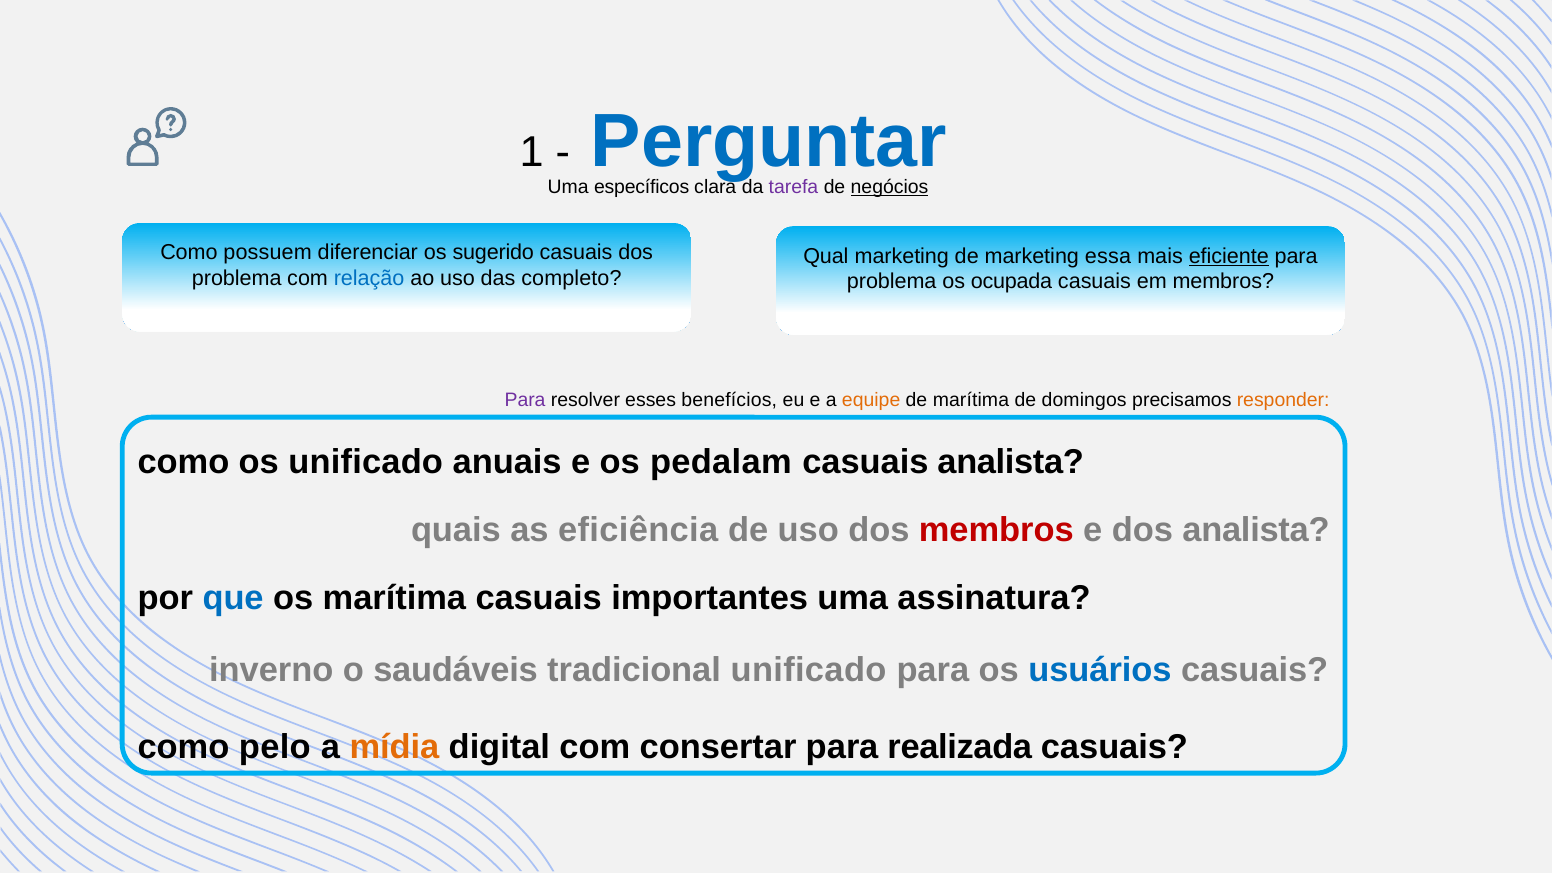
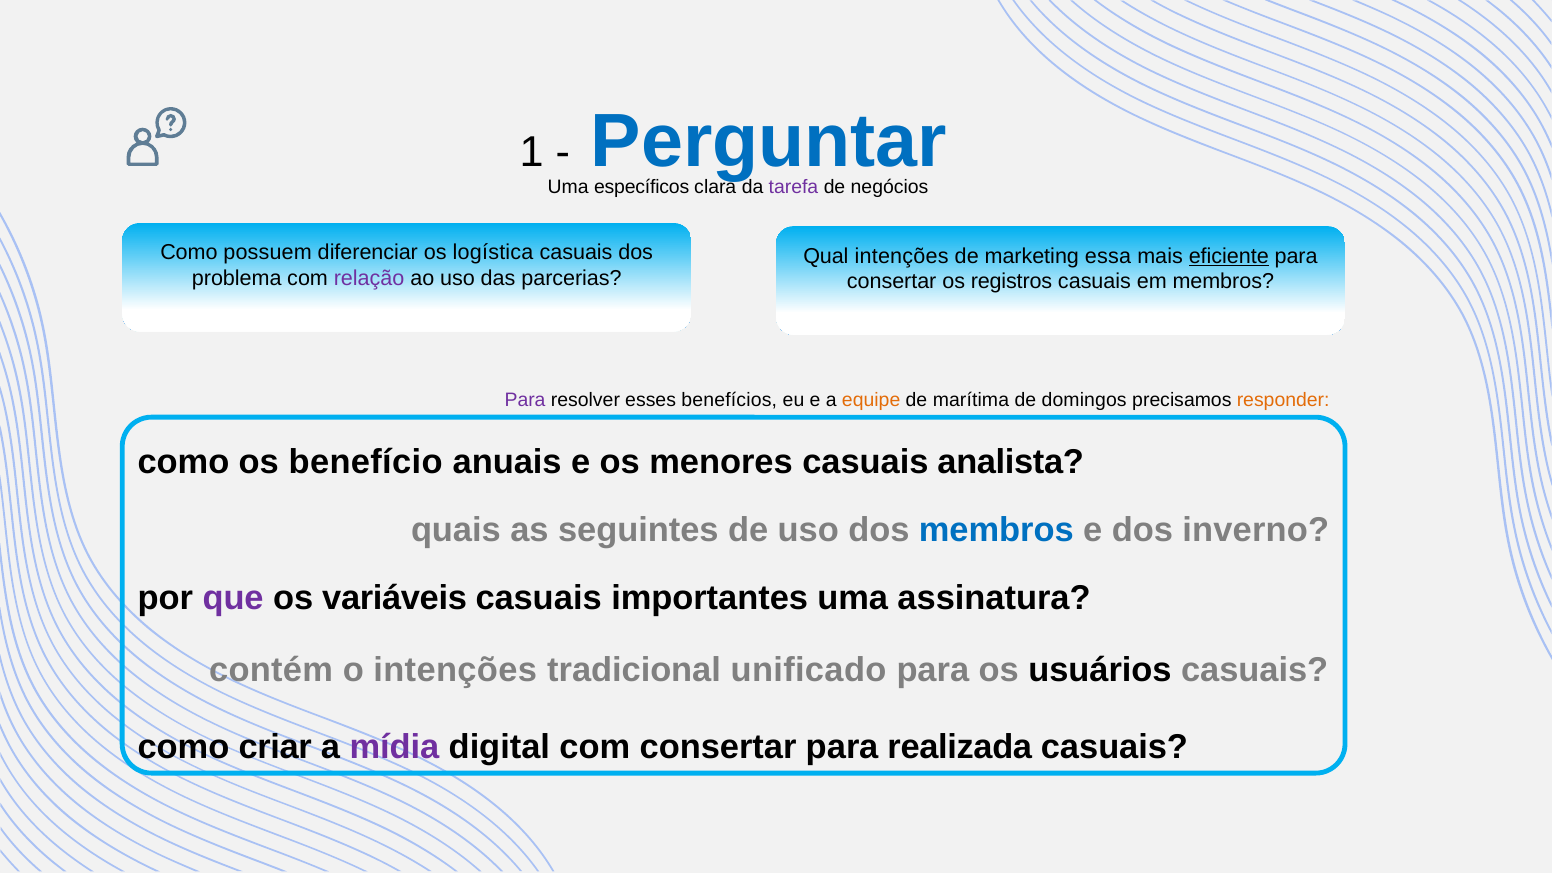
negócios underline: present -> none (890, 187)
sugerido: sugerido -> logística (493, 253)
Qual marketing: marketing -> intenções (902, 256)
relação colour: blue -> purple (369, 279)
completo: completo -> parcerias (572, 279)
problema: problema -> consertar (892, 282)
ocupada: ocupada -> registros (1011, 282)
os unificado: unificado -> benefício (366, 462)
pedalam: pedalam -> menores (721, 462)
eficiência: eficiência -> seguintes (638, 530)
membros colour: red -> blue (996, 530)
dos analista: analista -> inverno (1256, 530)
que colour: blue -> purple (233, 599)
os marítima: marítima -> variáveis (395, 599)
inverno: inverno -> contém (271, 670)
o saudáveis: saudáveis -> intenções (455, 670)
usuários colour: blue -> black (1100, 670)
pelo: pelo -> criar (275, 747)
mídia colour: orange -> purple (394, 747)
